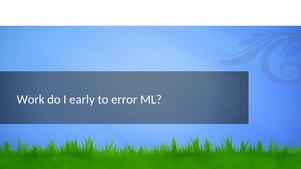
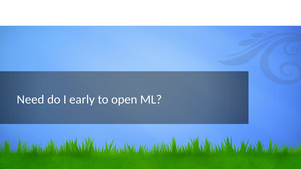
Work: Work -> Need (30, 100)
error: error -> open (124, 100)
